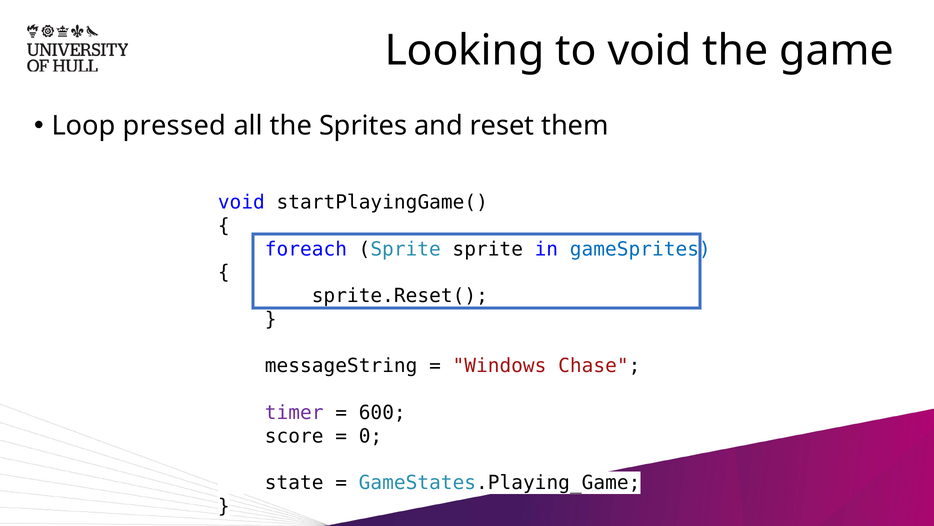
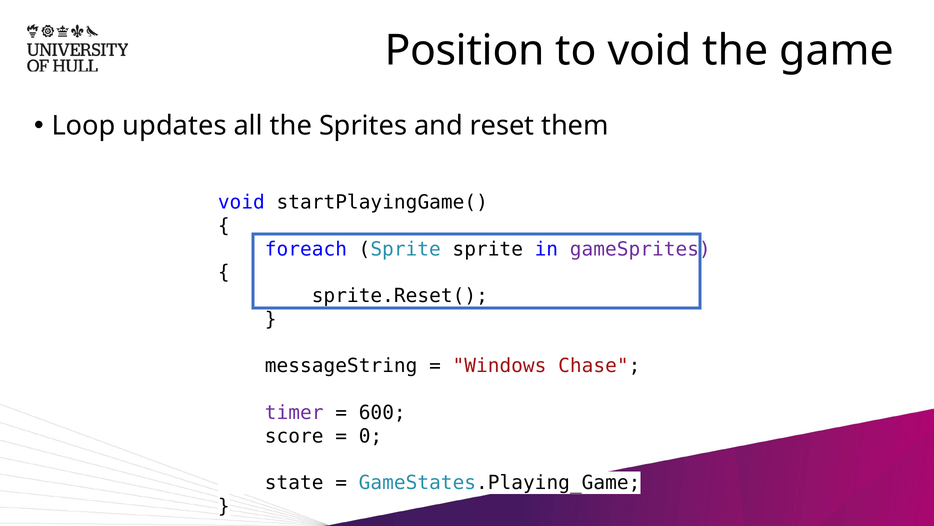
Looking: Looking -> Position (465, 50)
pressed: pressed -> updates (175, 126)
gameSprites colour: blue -> purple (640, 249)
